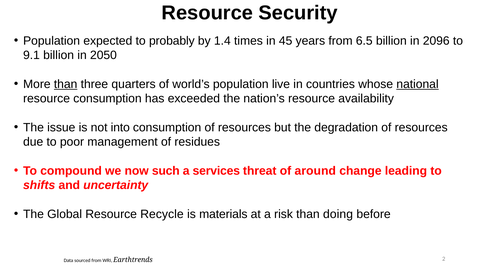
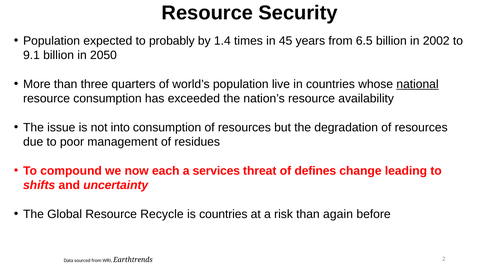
2096: 2096 -> 2002 (436, 41)
than underline: present -> none (66, 84)
such: such -> each (166, 171)
around: around -> defines (315, 171)
is materials: materials -> countries (223, 214)
doing: doing -> again (338, 214)
